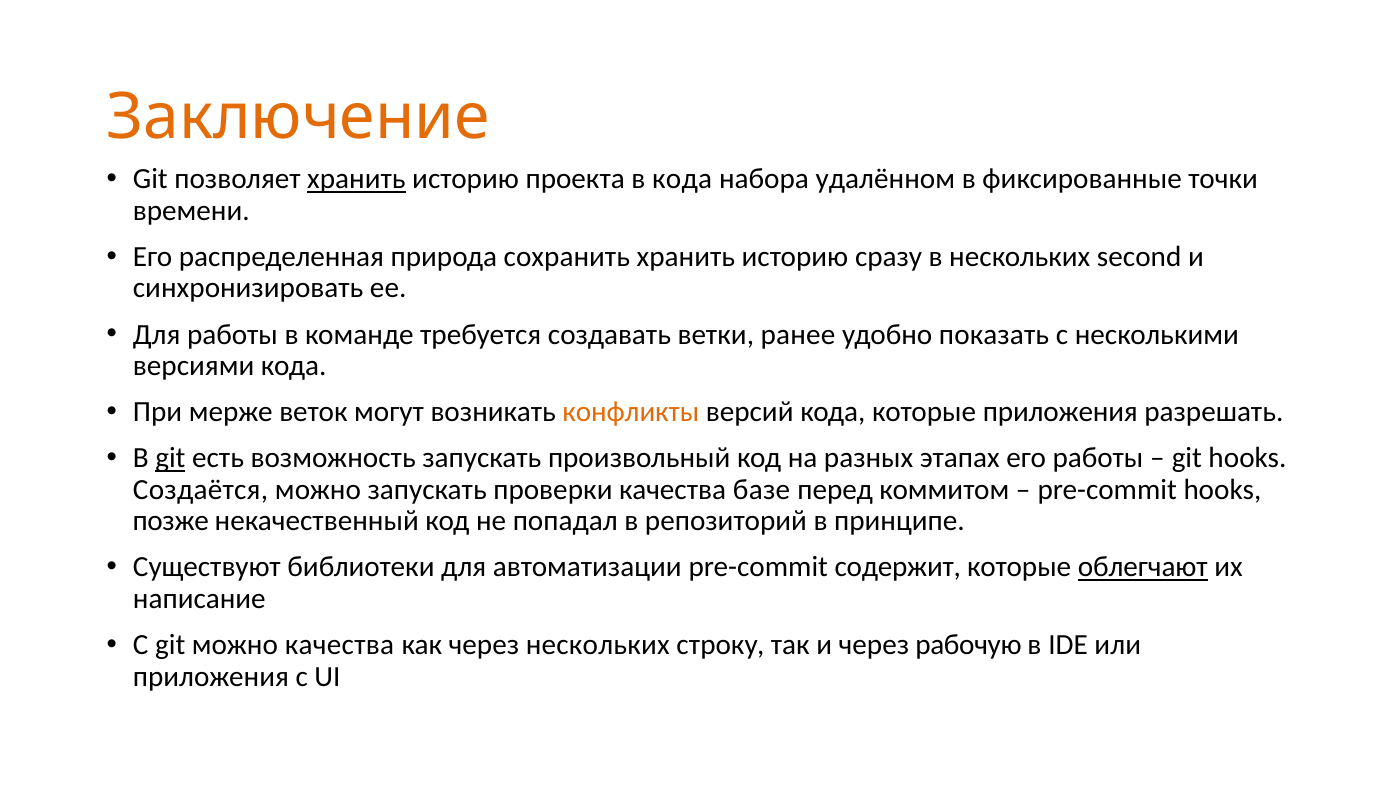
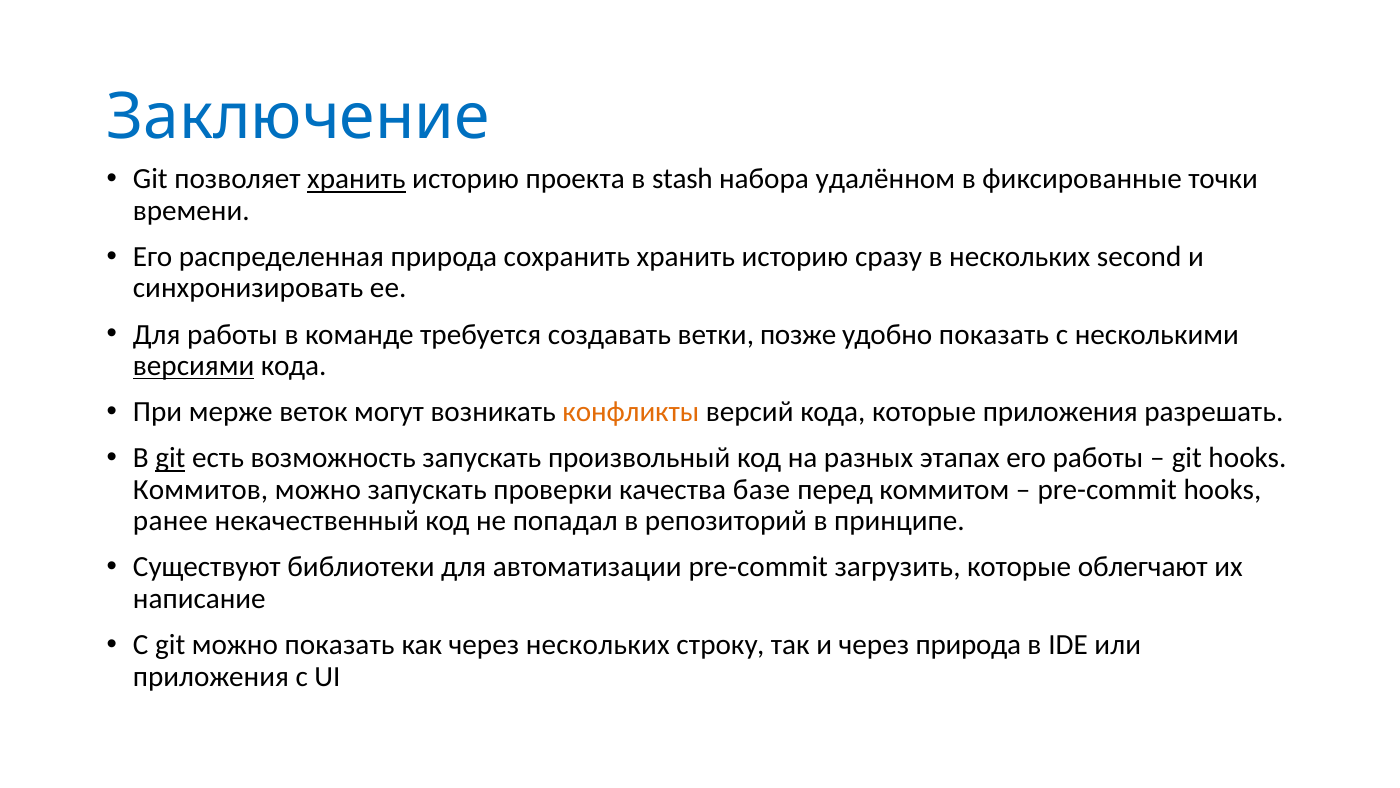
Заключение colour: orange -> blue (298, 118)
в кода: кода -> stash (682, 179)
ранее: ранее -> позже (798, 334)
версиями underline: none -> present (194, 366)
Создаётся: Создаётся -> Коммитов (201, 489)
позже: позже -> ранее (170, 521)
содержит: содержит -> загрузить (898, 567)
облегчают underline: present -> none (1143, 567)
можно качества: качества -> показать (340, 645)
через рабочую: рабочую -> природа (968, 645)
